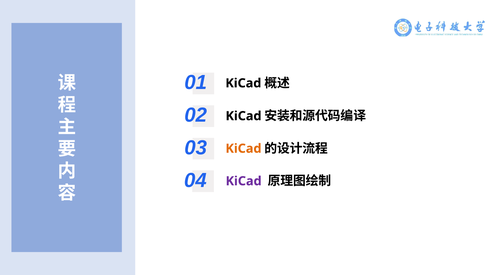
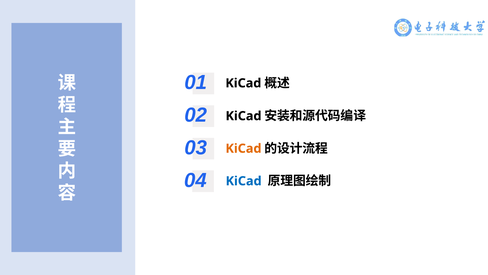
KiCad colour: purple -> blue (244, 181)
